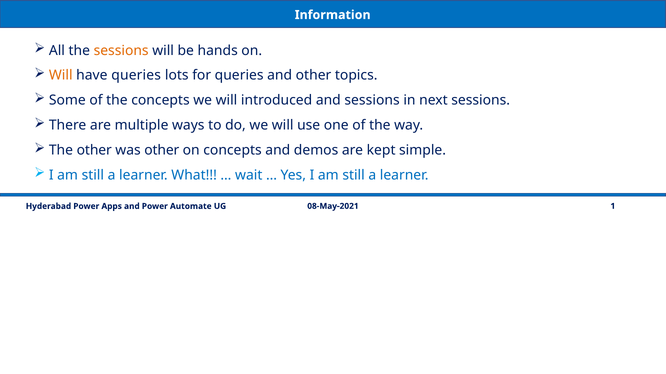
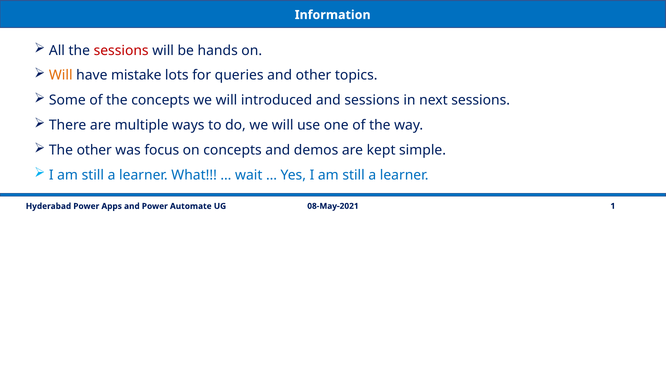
sessions colour: orange -> red (121, 51)
have queries: queries -> mistake (136, 76)
was other: other -> focus (162, 150)
